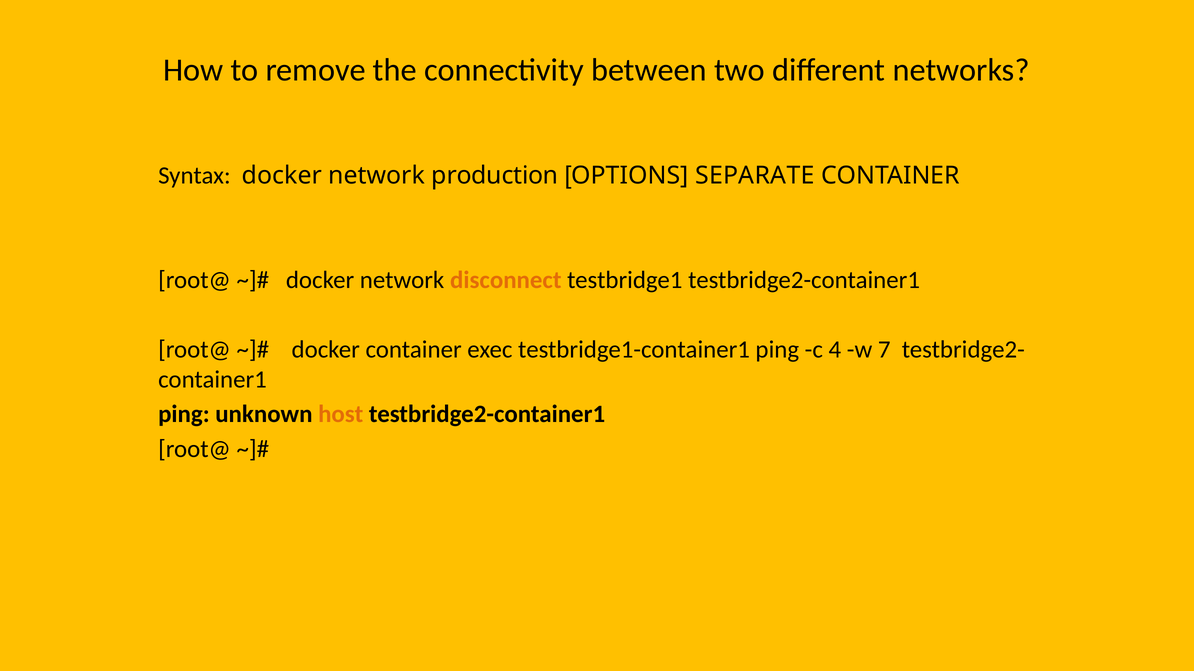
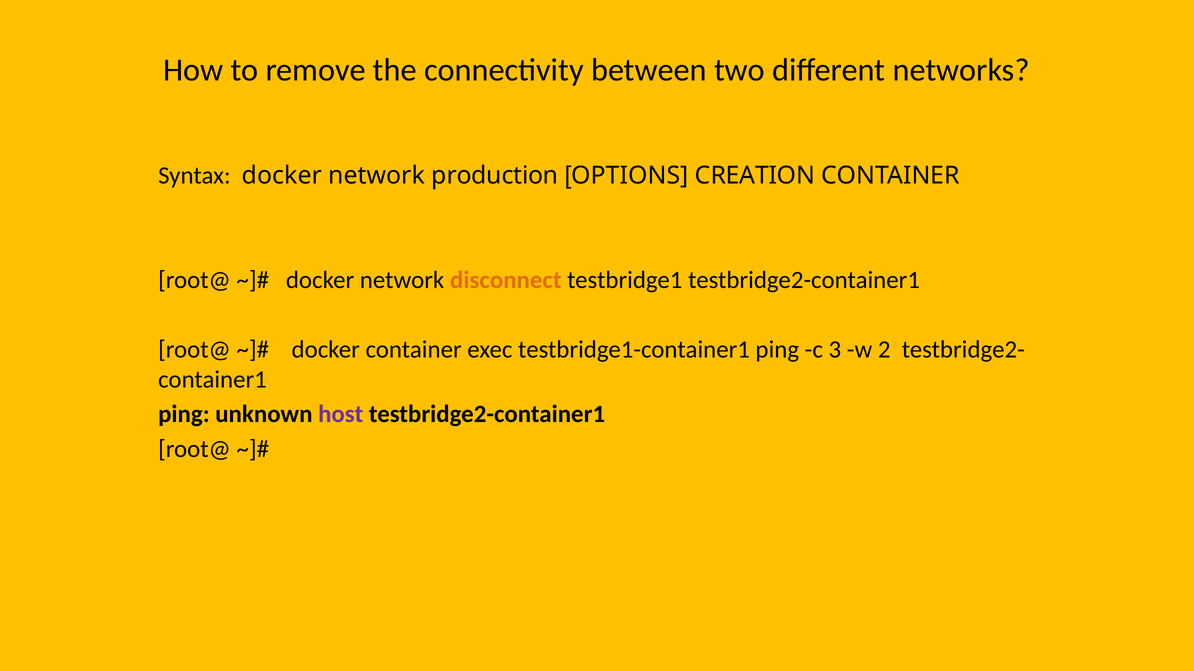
SEPARATE: SEPARATE -> CREATION (755, 175)
4: 4 -> 3 (835, 350)
7: 7 -> 2 (884, 350)
host colour: orange -> purple (341, 415)
